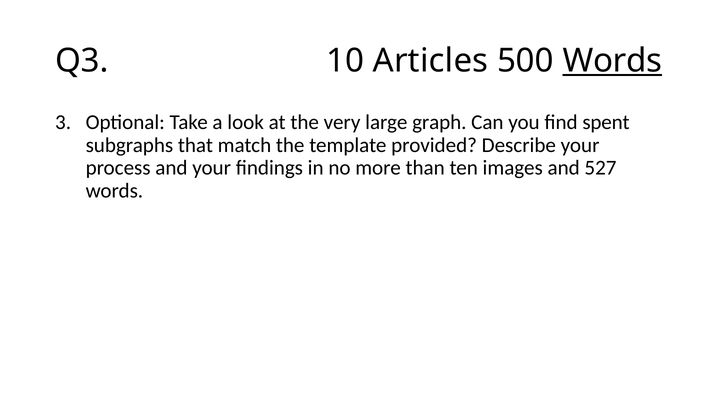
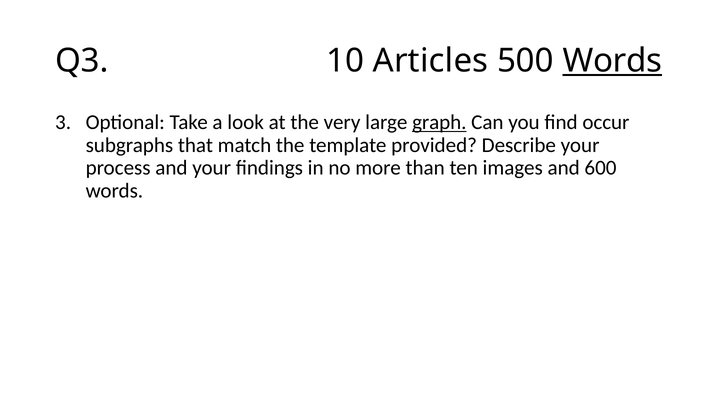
graph underline: none -> present (439, 122)
spent: spent -> occur (606, 122)
527: 527 -> 600 (600, 168)
